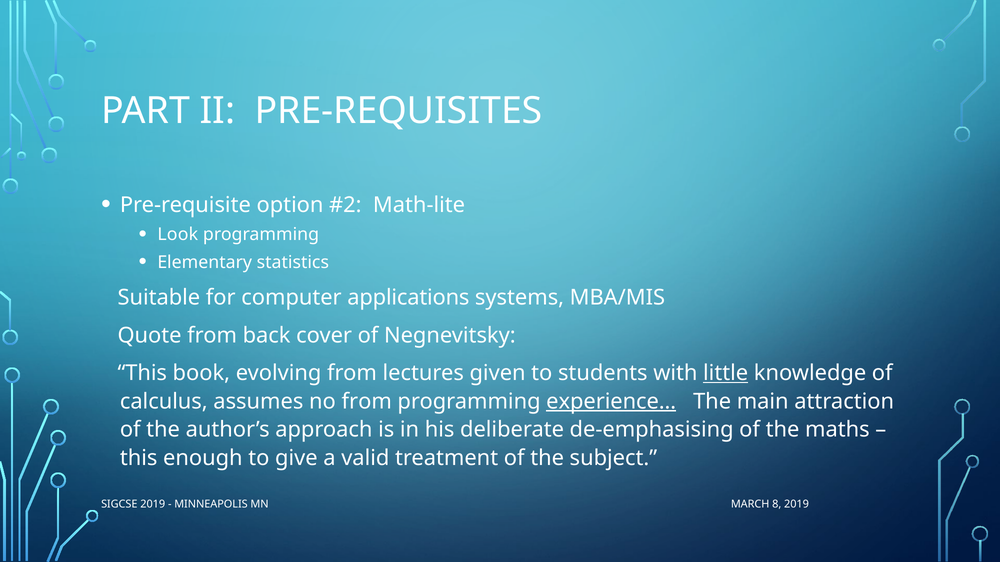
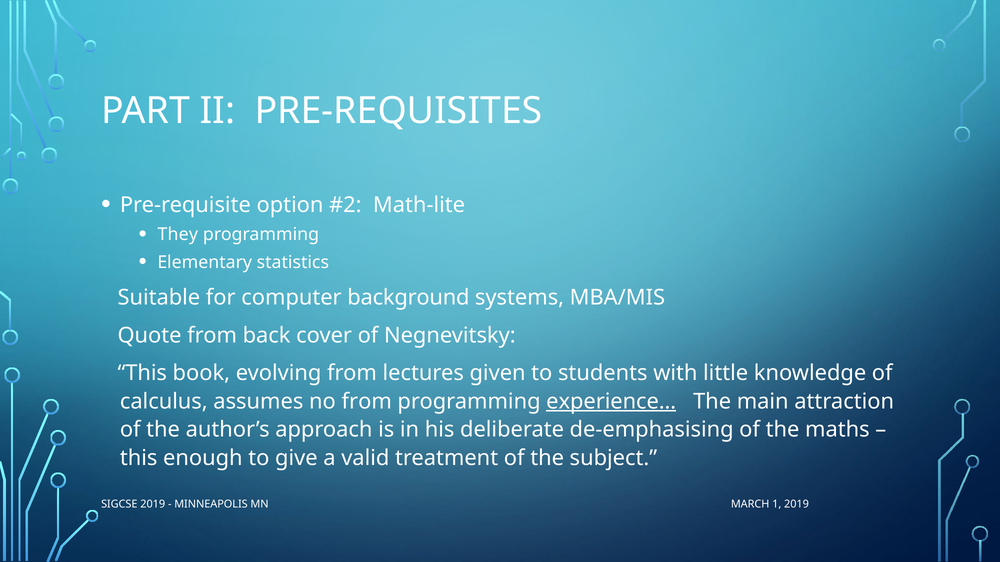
Look: Look -> They (178, 235)
applications: applications -> background (408, 298)
little underline: present -> none (726, 373)
8: 8 -> 1 (777, 505)
